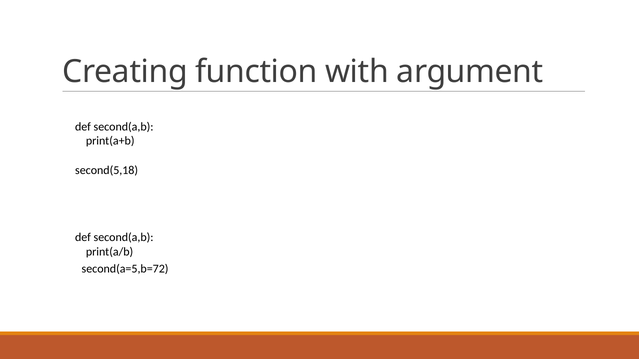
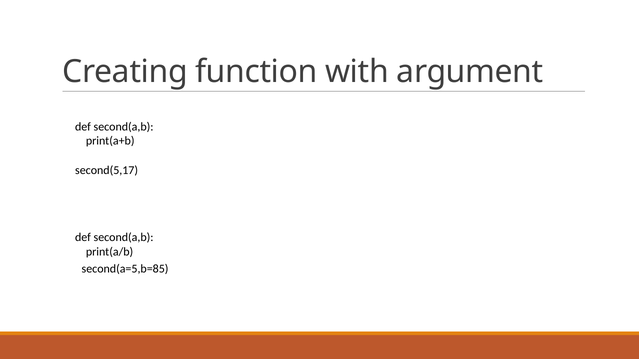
second(5,18: second(5,18 -> second(5,17 (107, 171)
second(a=5,b=72: second(a=5,b=72 -> second(a=5,b=85 (125, 269)
